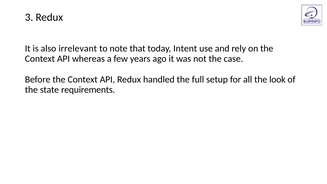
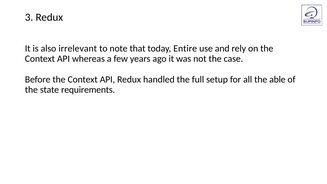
Intent: Intent -> Entire (185, 48)
look: look -> able (277, 79)
